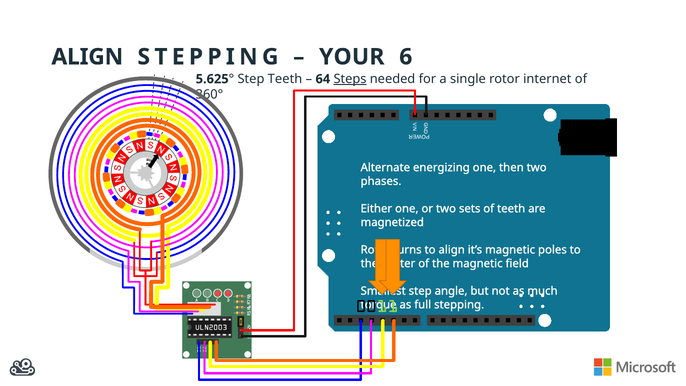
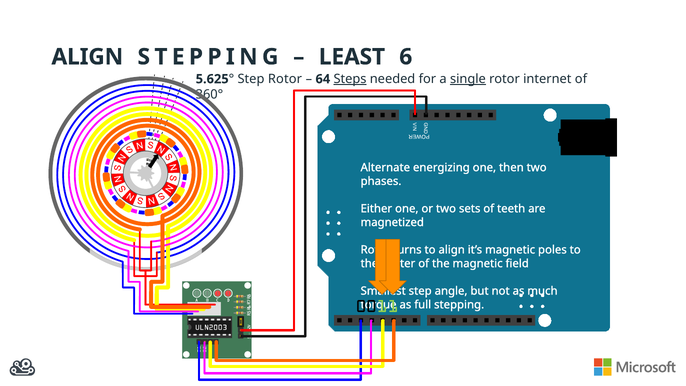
YOUR: YOUR -> LEAST (352, 57)
Teeth: Teeth -> Rotor (285, 79)
single underline: none -> present (468, 79)
